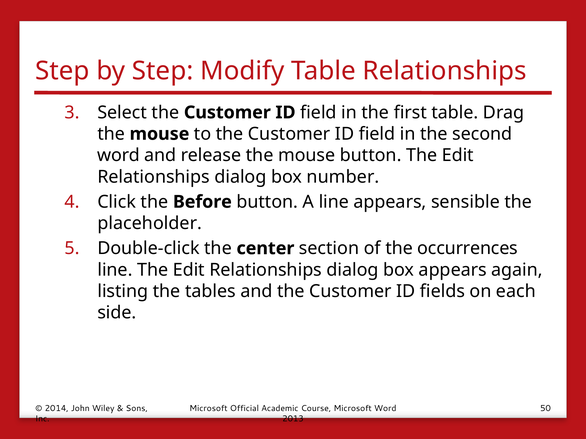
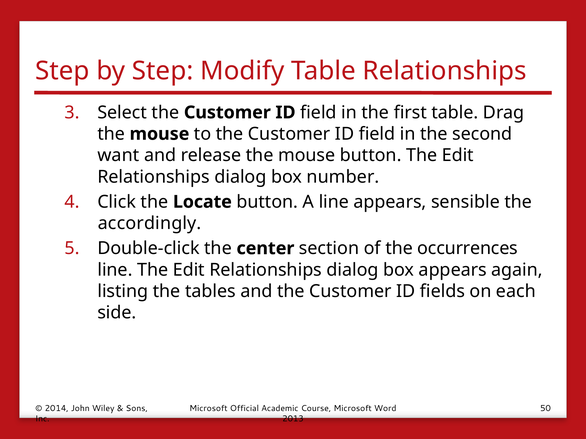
word: word -> want (118, 156)
Before: Before -> Locate (202, 202)
placeholder: placeholder -> accordingly (150, 224)
